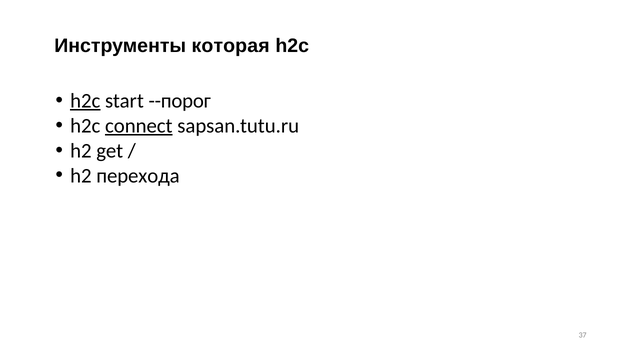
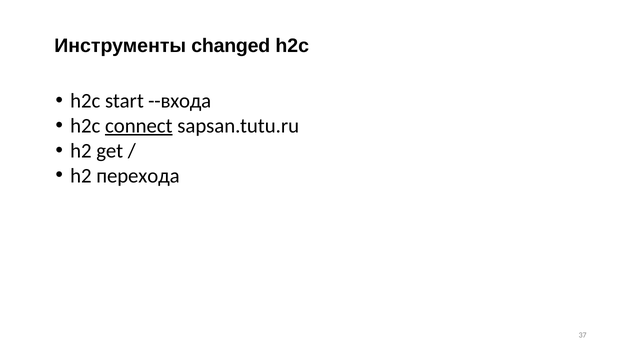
которая: которая -> changed (231, 46)
h2c underline: present -> none (85, 101)
--порог: --порог -> --входа (180, 101)
